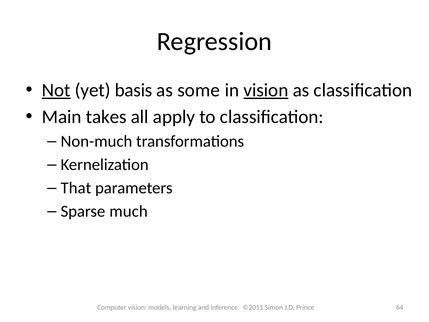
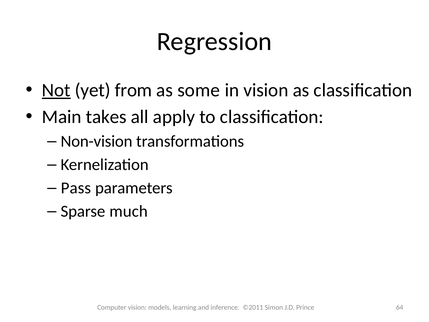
basis: basis -> from (134, 90)
vision underline: present -> none (266, 90)
Non-much: Non-much -> Non-vision (97, 141)
That: That -> Pass (76, 188)
